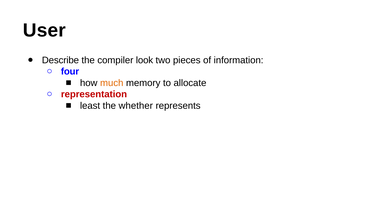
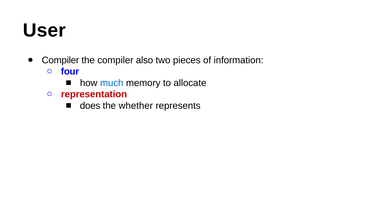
Describe: Describe -> Compiler (60, 60)
look: look -> also (145, 60)
much colour: orange -> blue (112, 83)
least: least -> does (90, 106)
